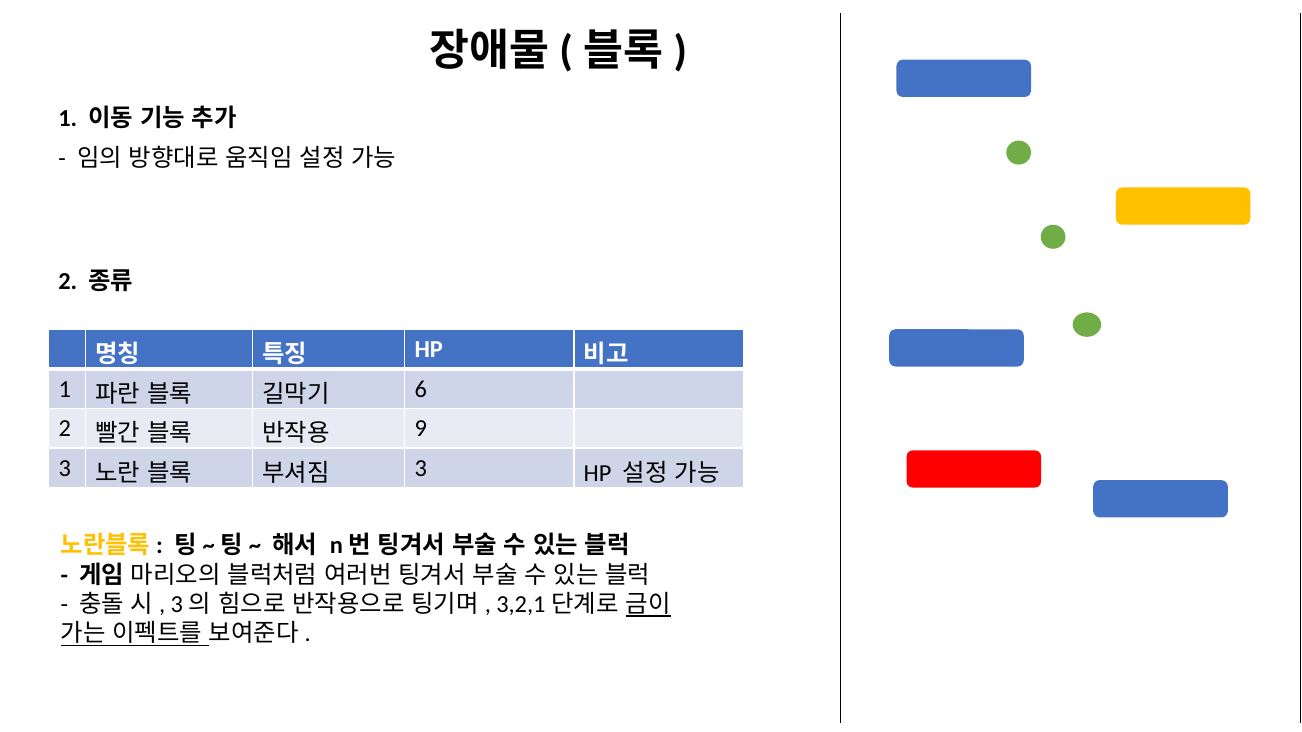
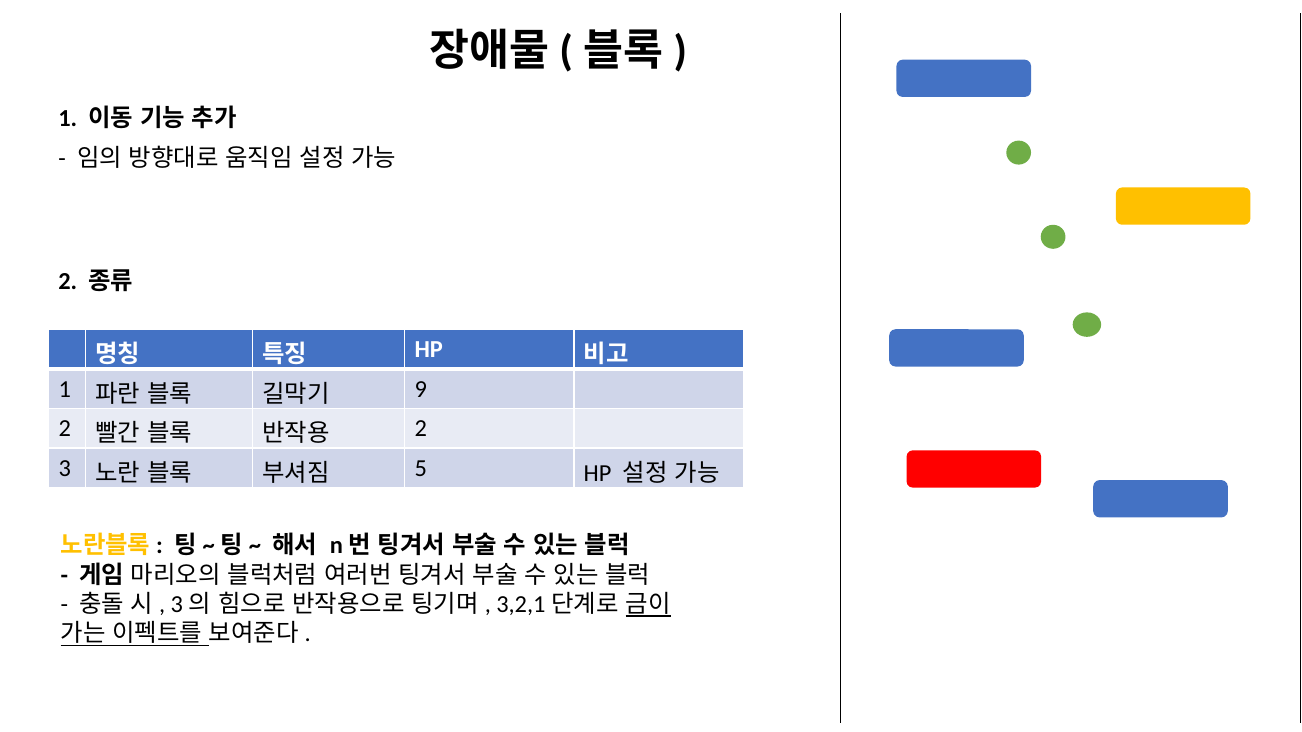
6: 6 -> 9 (421, 389)
9: 9 -> 2 (421, 429)
3: 3 -> 5 (421, 468)
